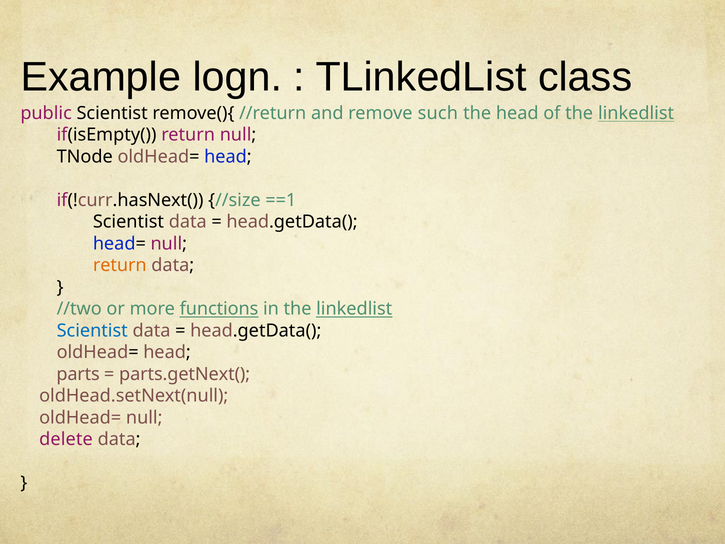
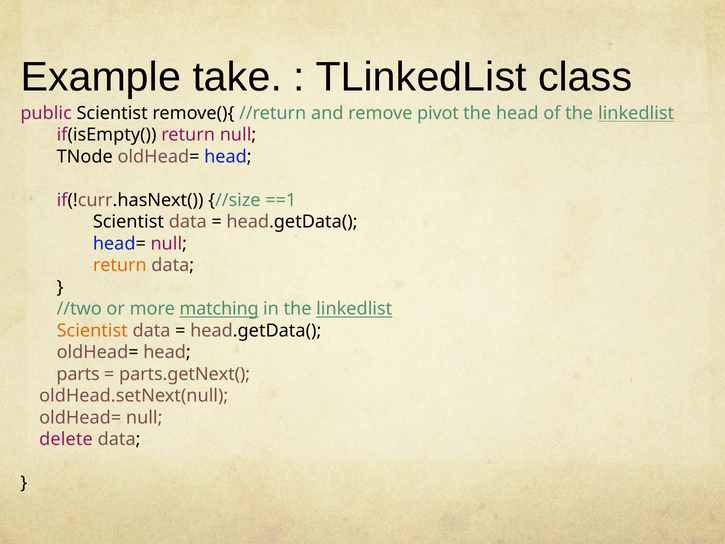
logn: logn -> take (237, 77)
such: such -> pivot (438, 113)
functions: functions -> matching (219, 309)
Scientist colour: blue -> orange (92, 331)
